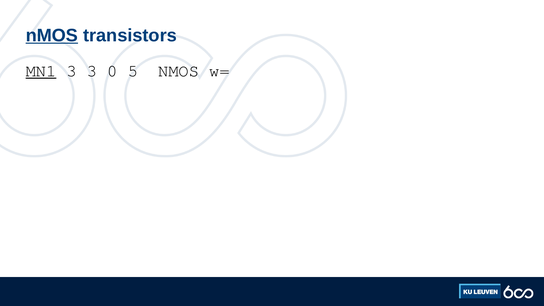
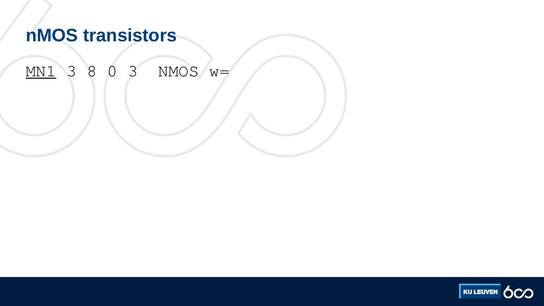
nMOS underline: present -> none (52, 35)
3 3: 3 -> 8 (92, 71)
0 5: 5 -> 3 (133, 71)
